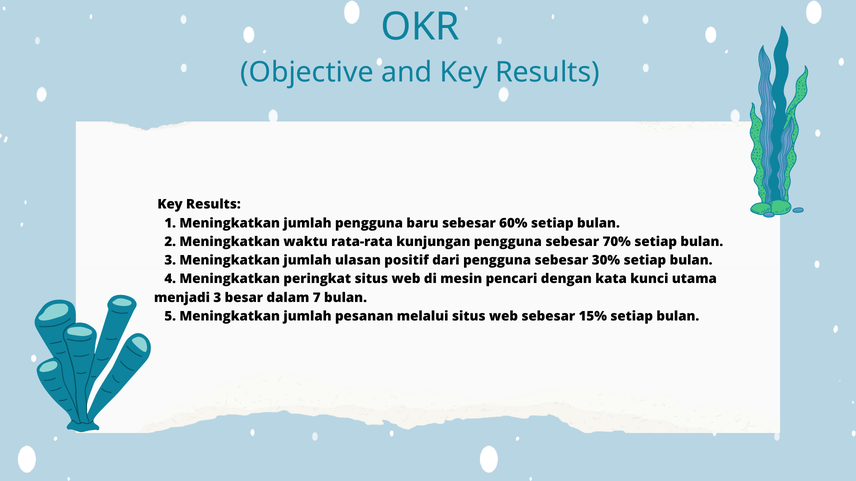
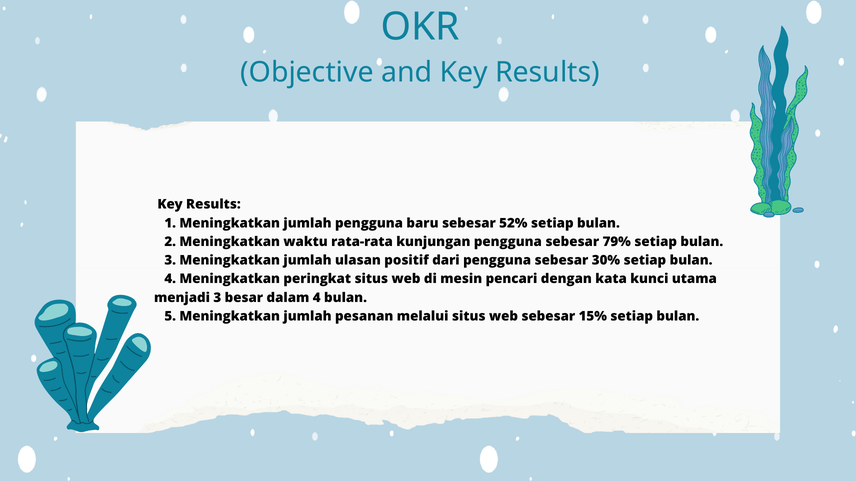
60%: 60% -> 52% (513, 223)
70%: 70% -> 79% (617, 242)
dalam 7: 7 -> 4 (317, 298)
